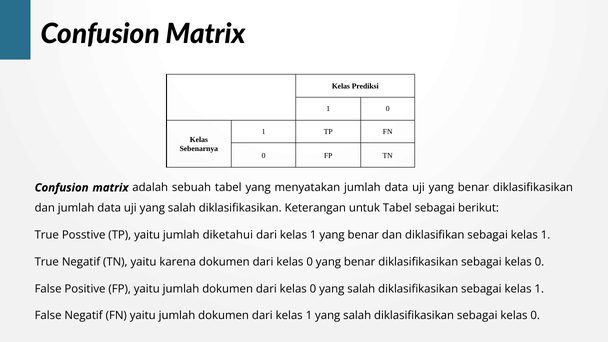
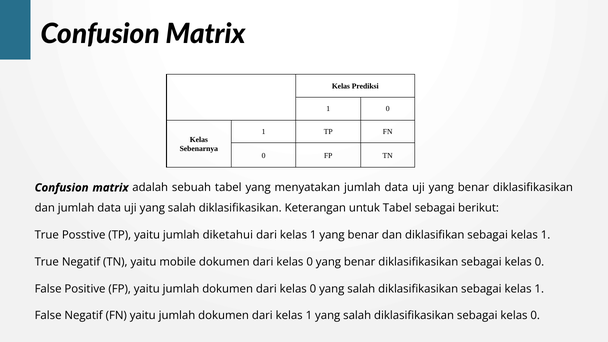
karena: karena -> mobile (178, 262)
